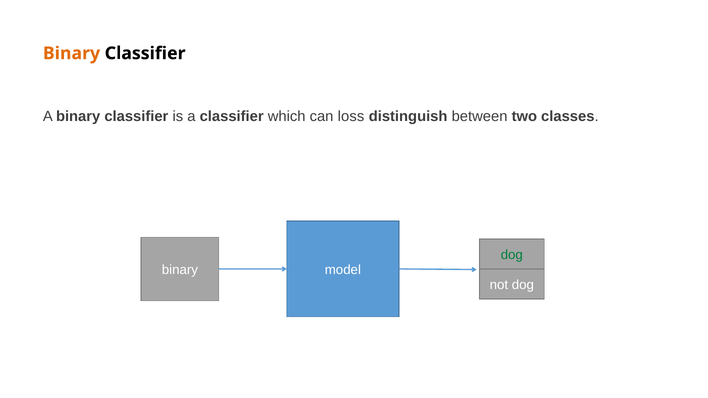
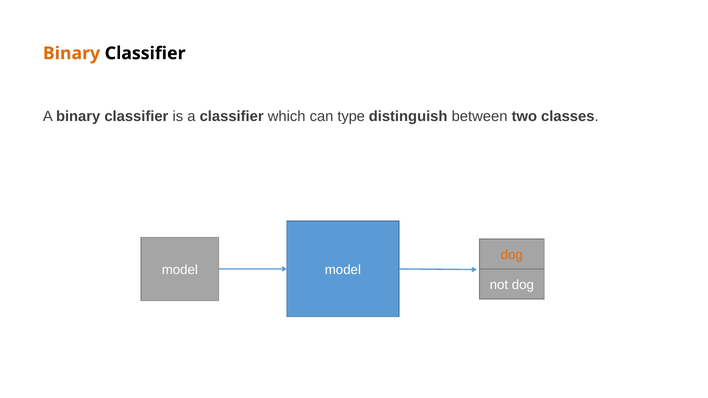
loss: loss -> type (351, 117)
dog colour: green -> orange (512, 255)
binary: binary -> model (180, 270)
